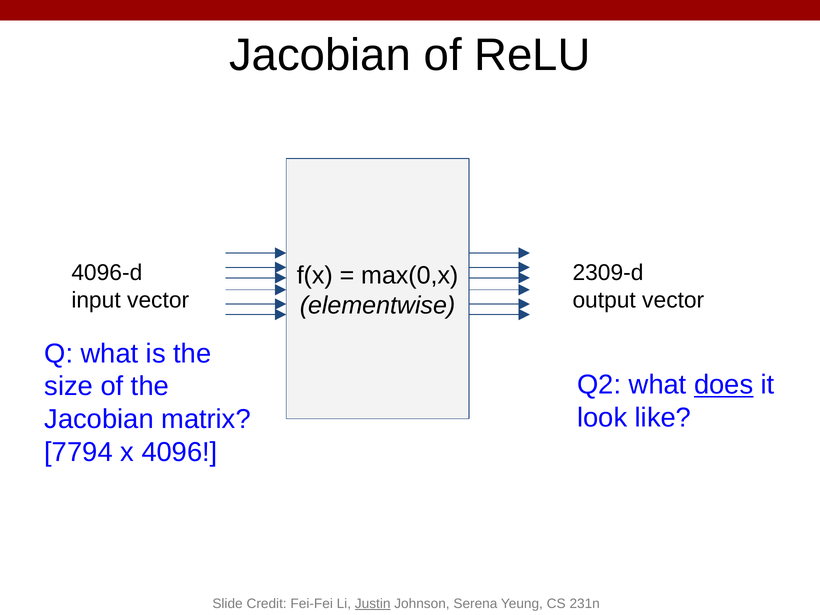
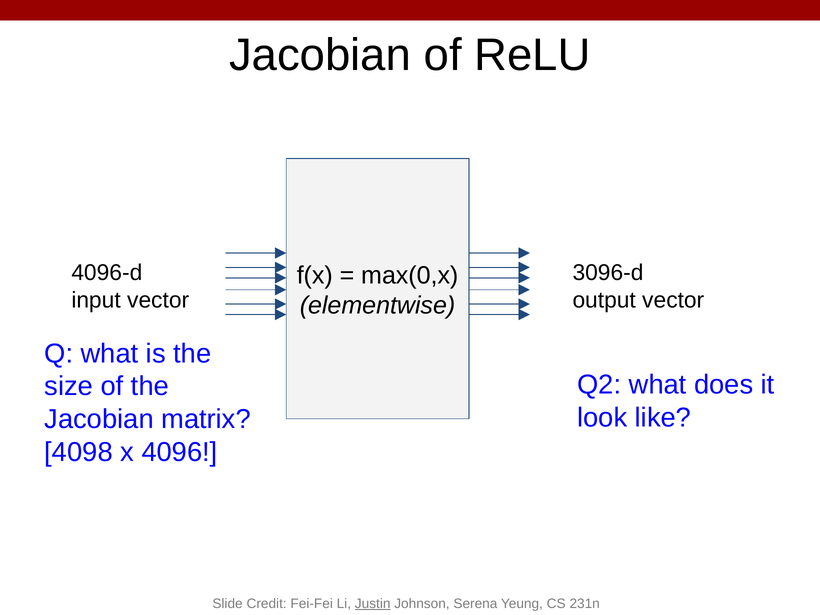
2309-d: 2309-d -> 3096-d (608, 273)
does underline: present -> none (724, 385)
7794: 7794 -> 4098 (79, 452)
